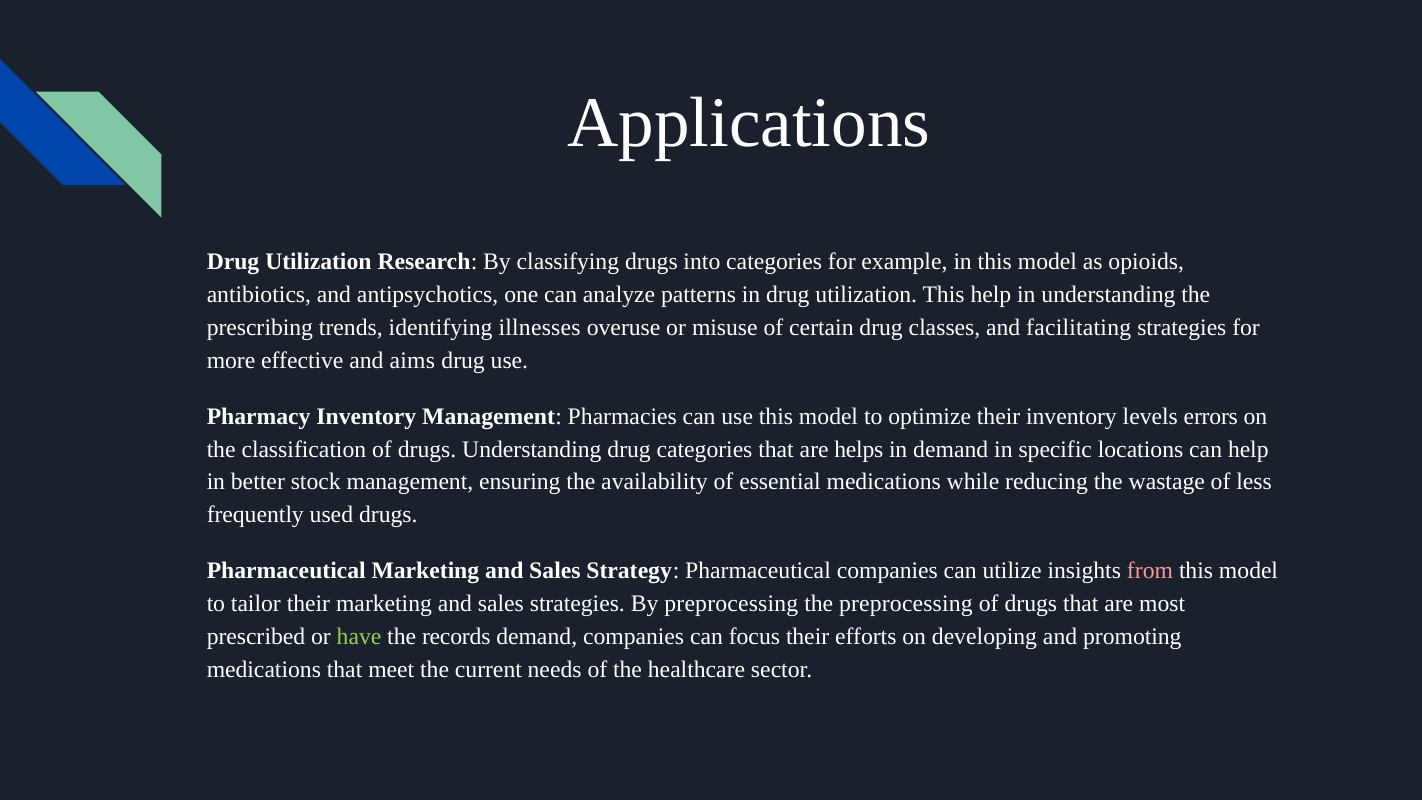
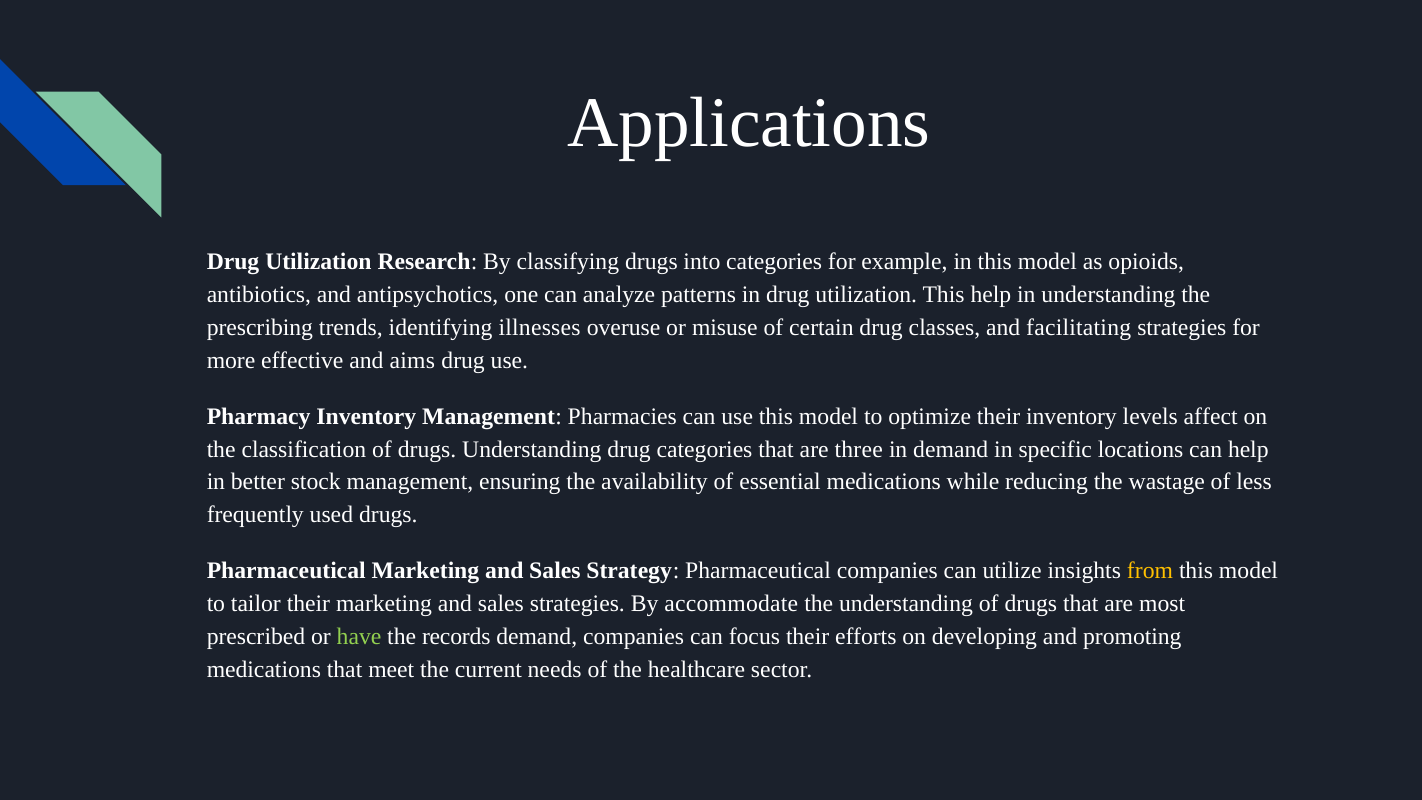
errors: errors -> affect (1211, 417)
helps: helps -> three (859, 449)
from colour: pink -> yellow (1150, 571)
By preprocessing: preprocessing -> accommodate (731, 604)
the preprocessing: preprocessing -> understanding (906, 604)
